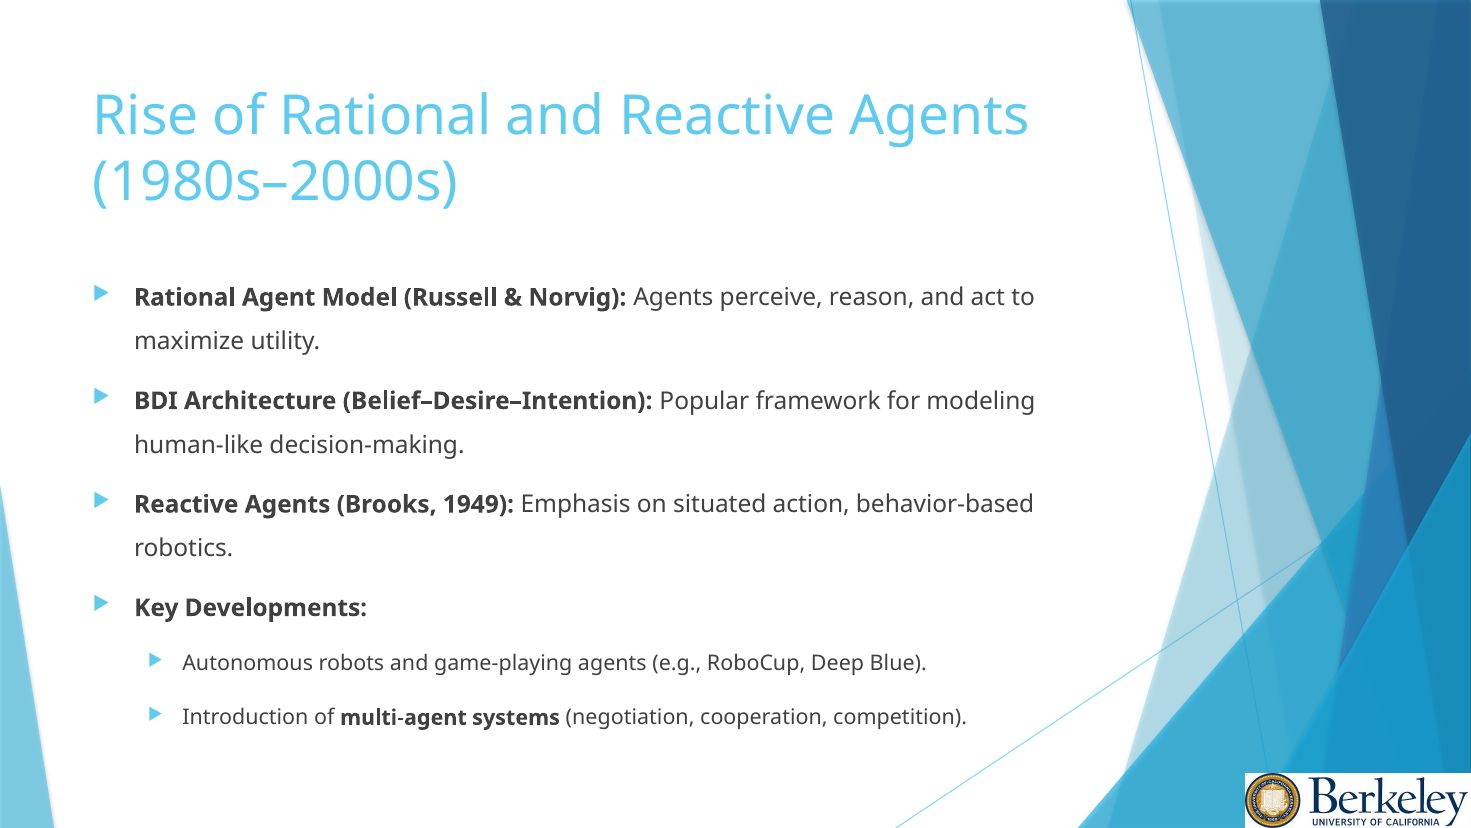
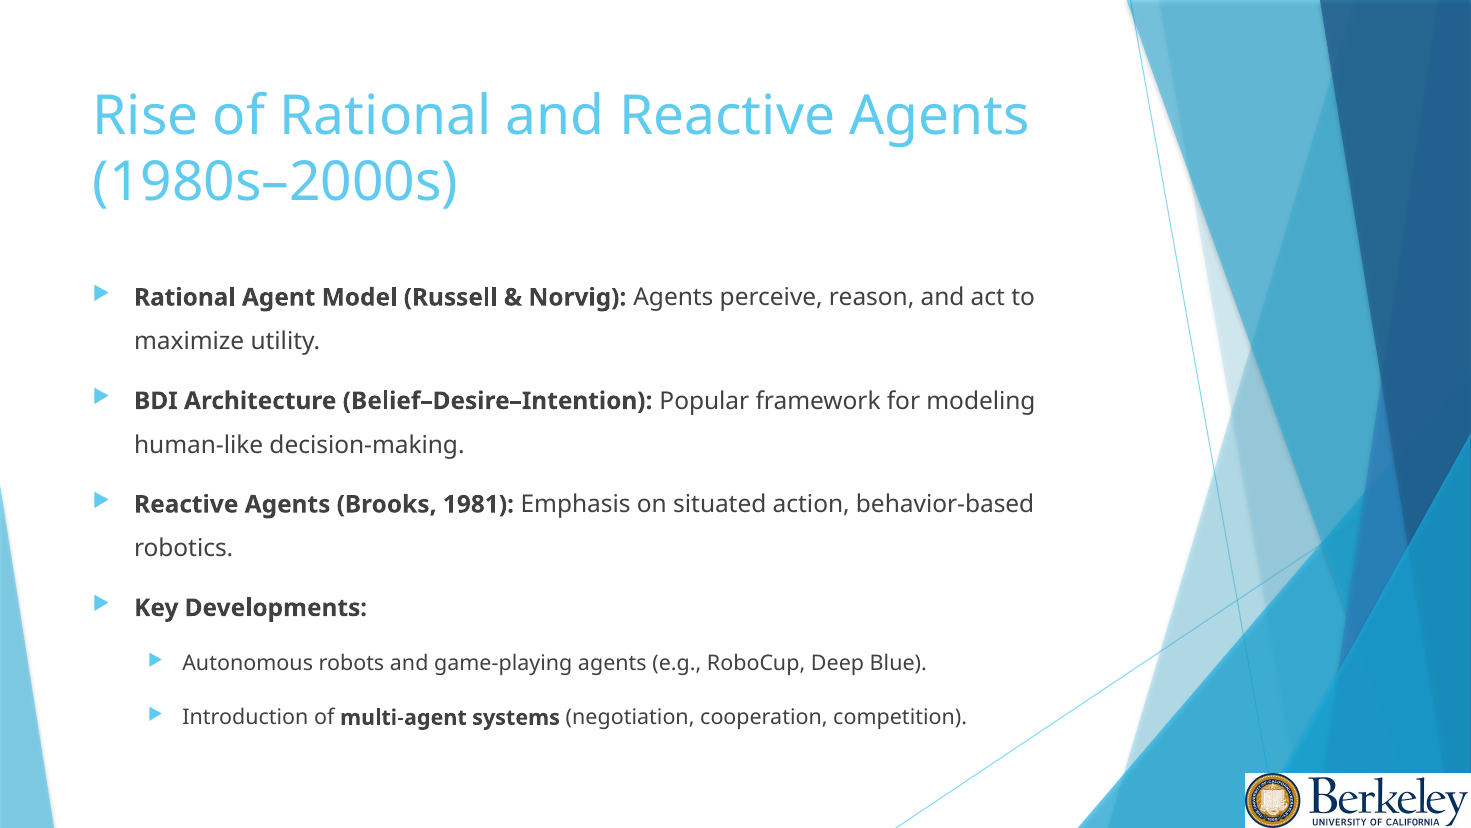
1949: 1949 -> 1981 (478, 504)
